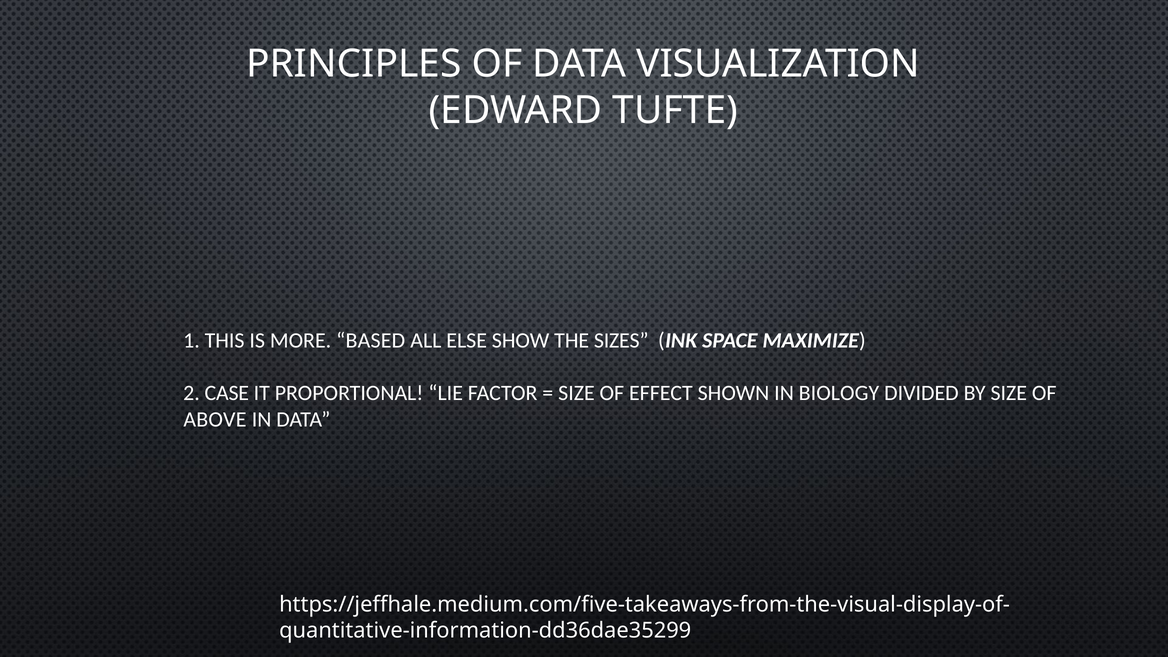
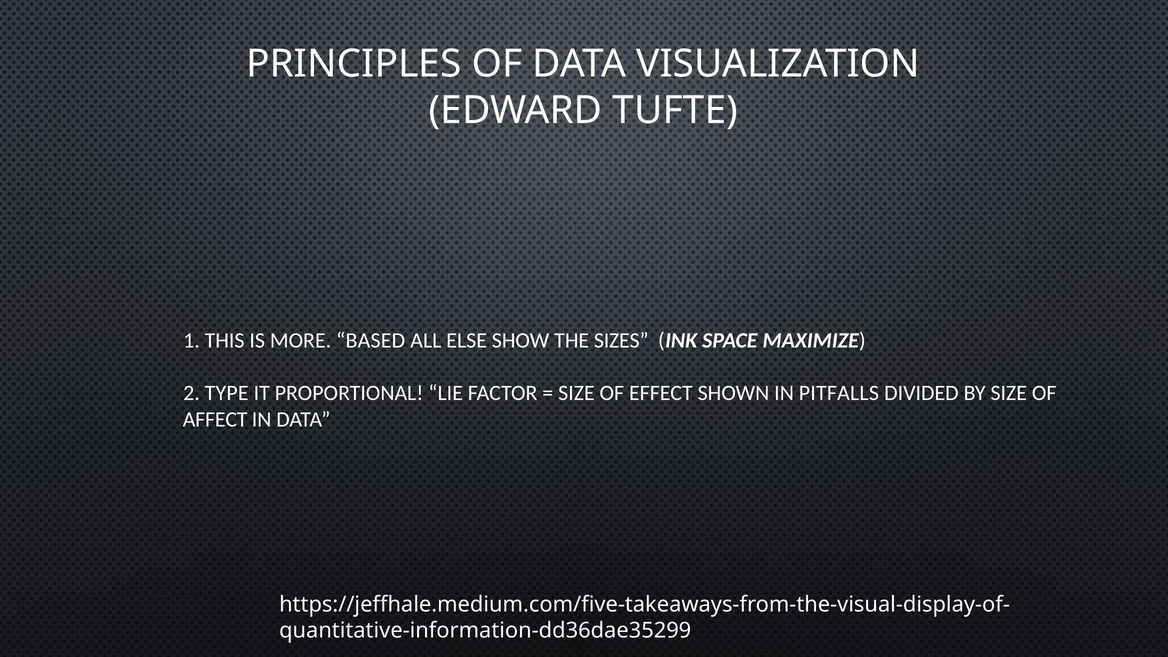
CASE: CASE -> TYPE (227, 393)
BIOLOGY: BIOLOGY -> PITFALLS (839, 393)
ABOVE: ABOVE -> AFFECT (215, 419)
